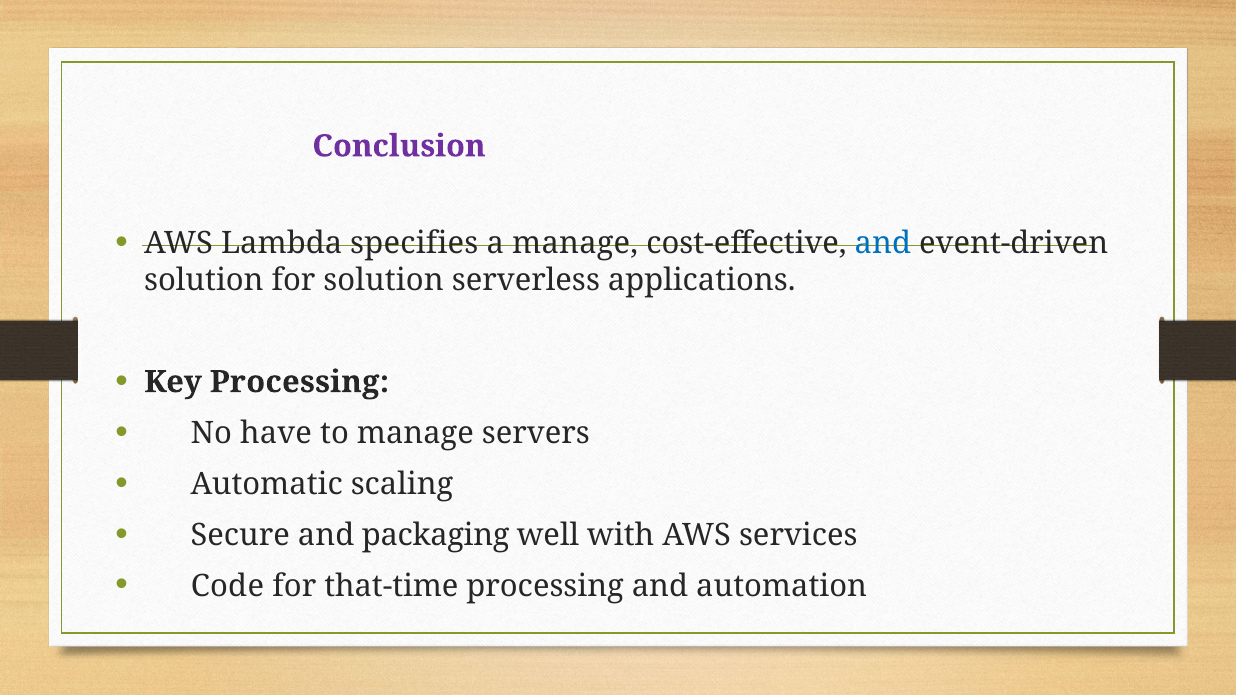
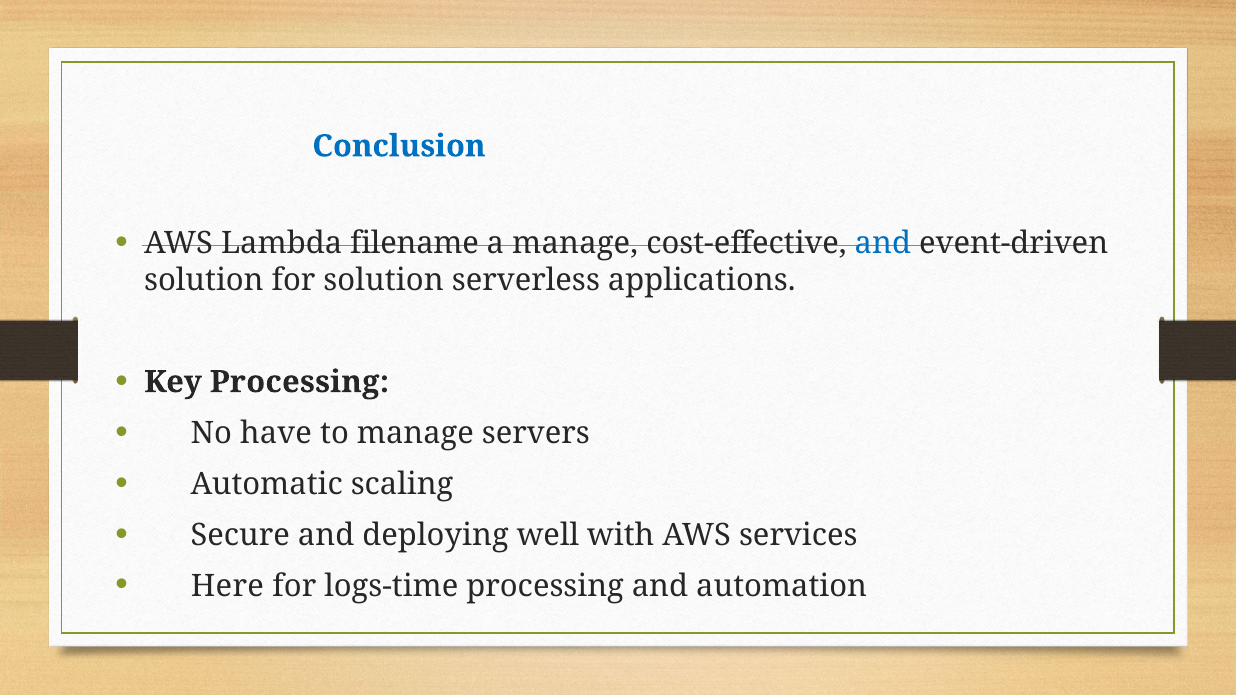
Conclusion colour: purple -> blue (399, 146)
specifies: specifies -> filename (415, 243)
packaging: packaging -> deploying (436, 535)
Code: Code -> Here (227, 586)
that-time: that-time -> logs-time (391, 586)
